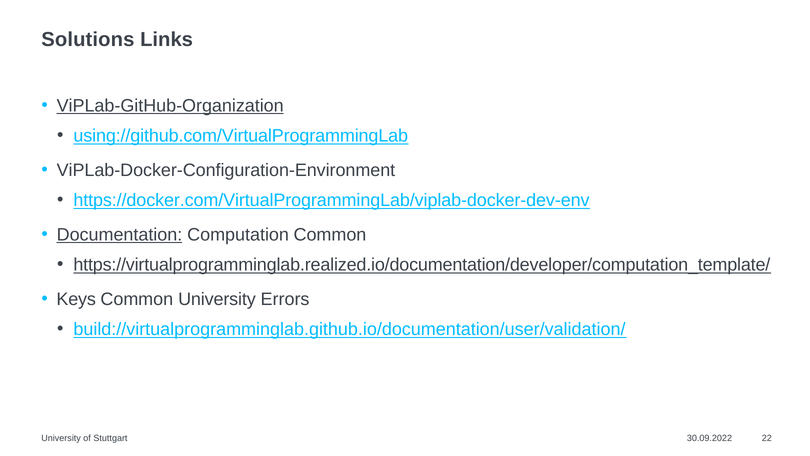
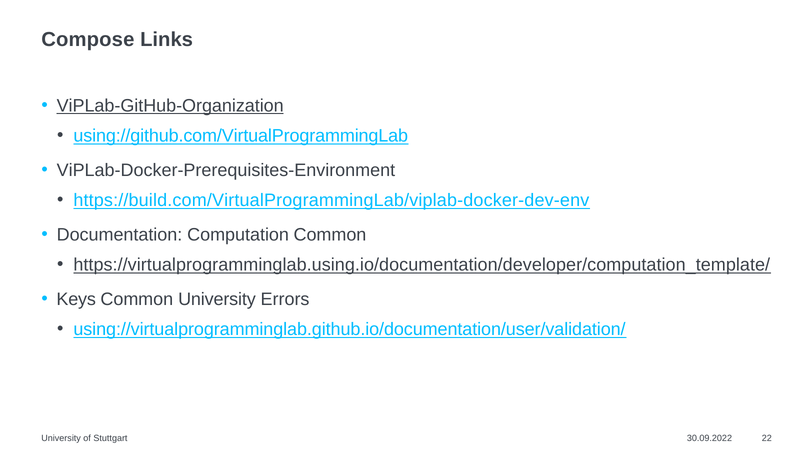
Solutions: Solutions -> Compose (88, 40)
ViPLab-Docker-Configuration-Environment: ViPLab-Docker-Configuration-Environment -> ViPLab-Docker-Prerequisites-Environment (226, 170)
https://docker.com/VirtualProgrammingLab/viplab-docker-dev-env: https://docker.com/VirtualProgrammingLab/viplab-docker-dev-env -> https://build.com/VirtualProgrammingLab/viplab-docker-dev-env (331, 200)
Documentation underline: present -> none (119, 235)
https://virtualprogramminglab.realized.io/documentation/developer/computation_template/: https://virtualprogramminglab.realized.io/documentation/developer/computation_template/ -> https://virtualprogramminglab.using.io/documentation/developer/computation_template/ (422, 265)
build://virtualprogramminglab.github.io/documentation/user/validation/: build://virtualprogramminglab.github.io/documentation/user/validation/ -> using://virtualprogramminglab.github.io/documentation/user/validation/ (349, 329)
